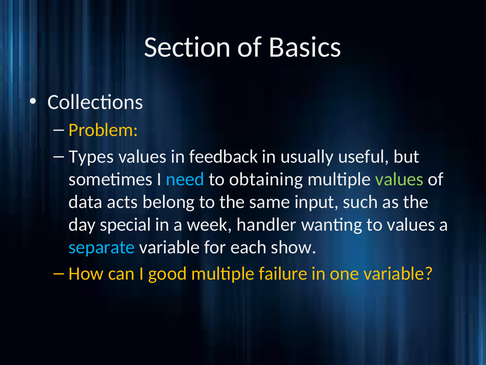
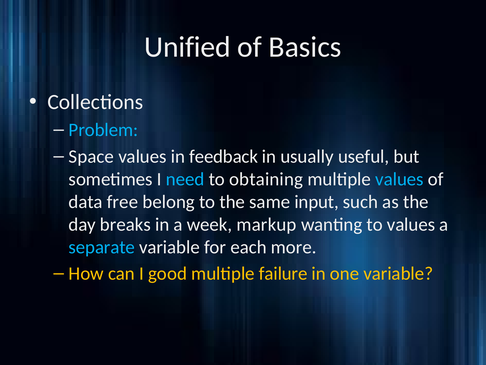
Section: Section -> Unified (187, 47)
Problem colour: yellow -> light blue (104, 130)
Types: Types -> Space (91, 156)
values colour: light green -> light blue (399, 179)
acts: acts -> free (122, 202)
special: special -> breaks (125, 224)
handler: handler -> markup (267, 224)
show: show -> more (294, 247)
